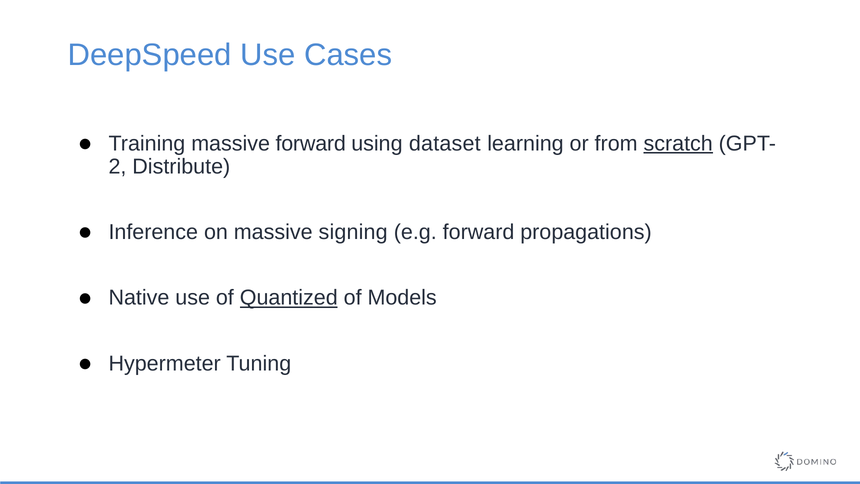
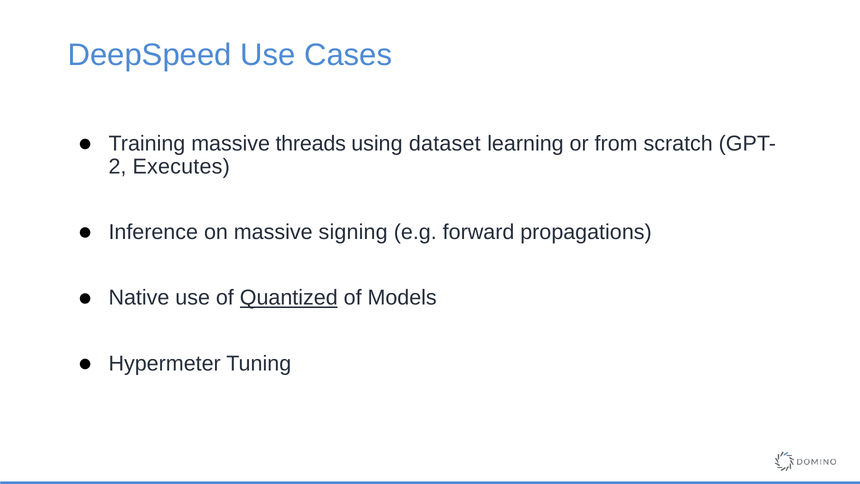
massive forward: forward -> threads (311, 143)
scratch underline: present -> none (678, 143)
Distribute: Distribute -> Executes (181, 167)
